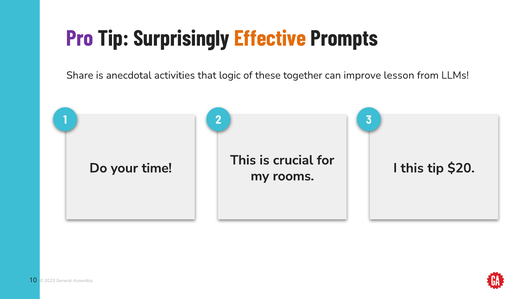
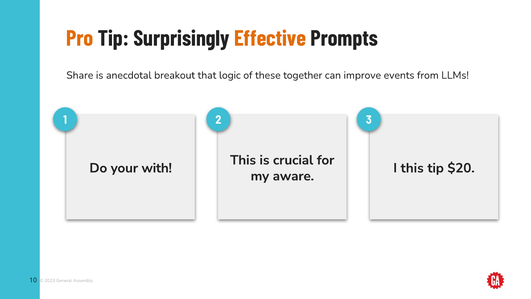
Pro colour: purple -> orange (80, 38)
activities: activities -> breakout (175, 75)
lesson: lesson -> events (399, 75)
time: time -> with (157, 168)
rooms: rooms -> aware (293, 176)
